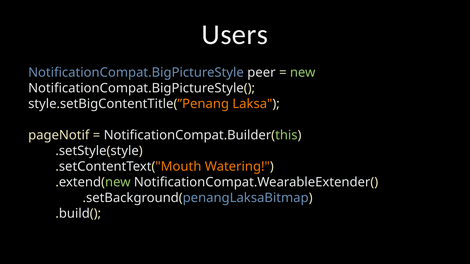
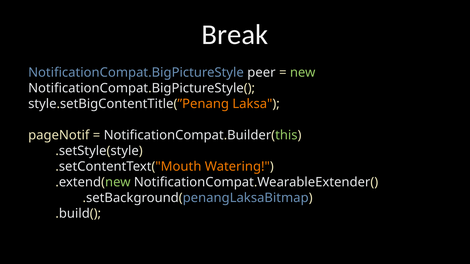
Users: Users -> Break (235, 35)
